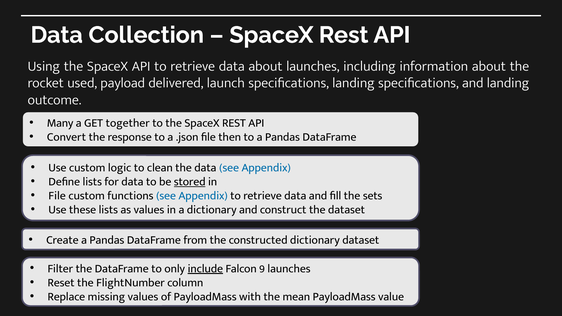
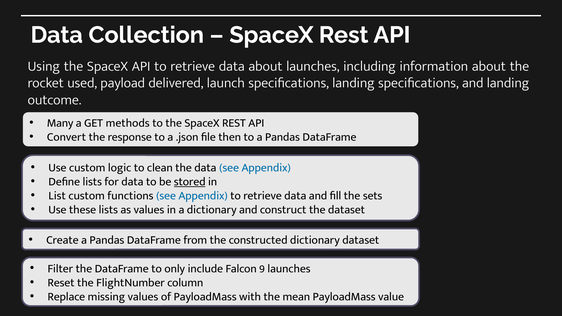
together: together -> methods (128, 123)
File: File -> List (57, 196)
include underline: present -> none (205, 269)
